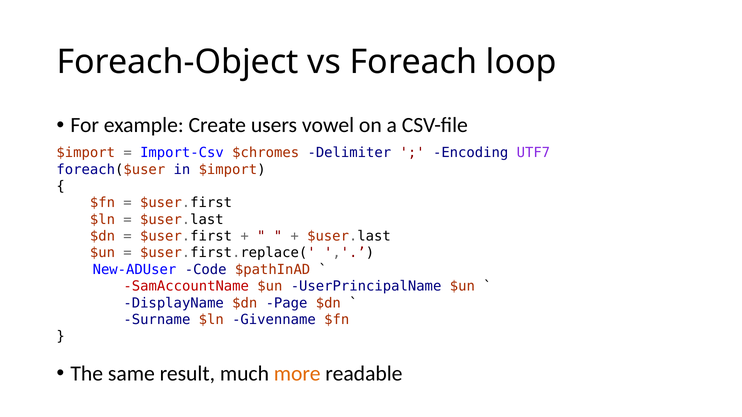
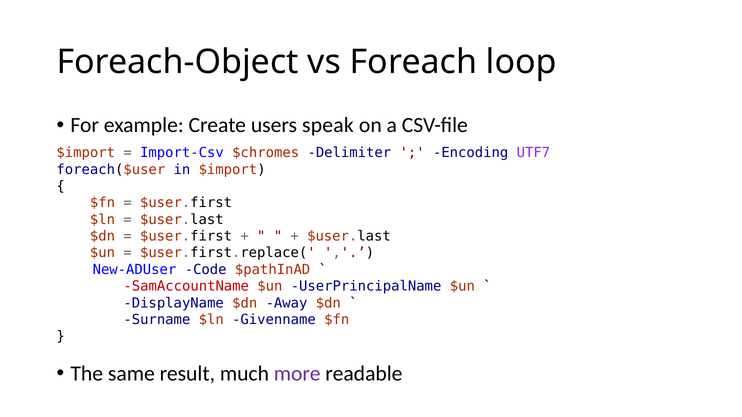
vowel: vowel -> speak (328, 125)
Page: Page -> Away (287, 303)
more colour: orange -> purple (297, 374)
